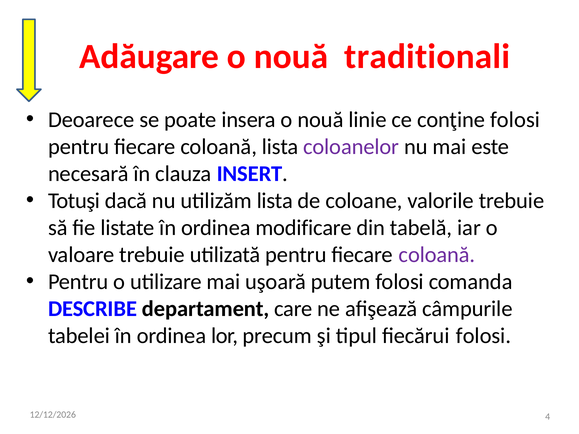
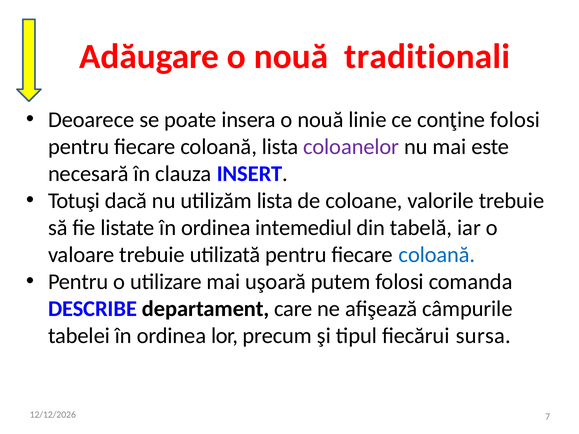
modificare: modificare -> intemediul (304, 228)
coloană colour: purple -> blue (437, 255)
fiecărui folosi: folosi -> sursa (483, 336)
4: 4 -> 7 (548, 417)
